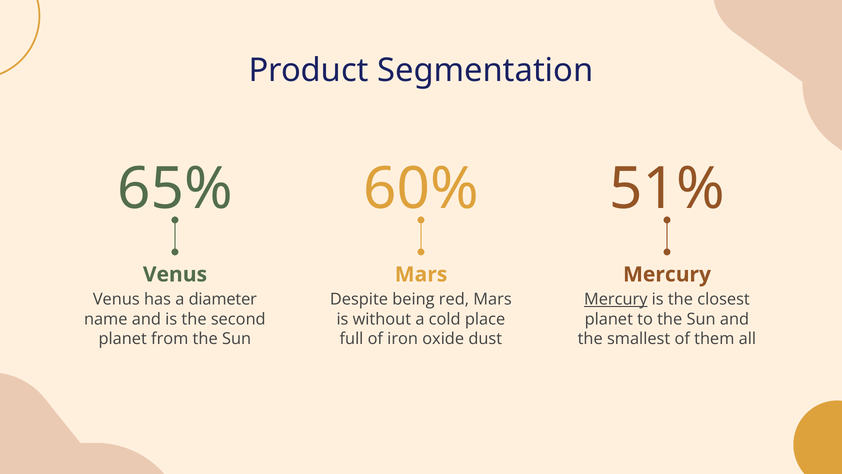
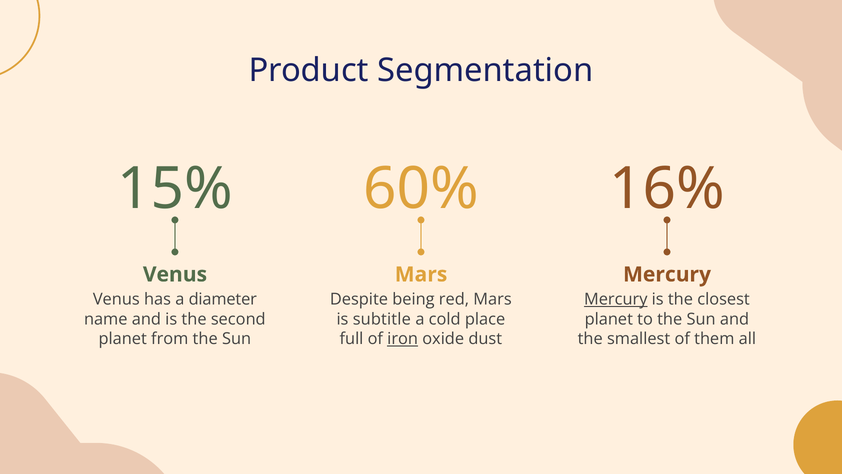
65%: 65% -> 15% (175, 189)
51%: 51% -> 16% (667, 189)
without: without -> subtitle (382, 319)
iron underline: none -> present (403, 339)
